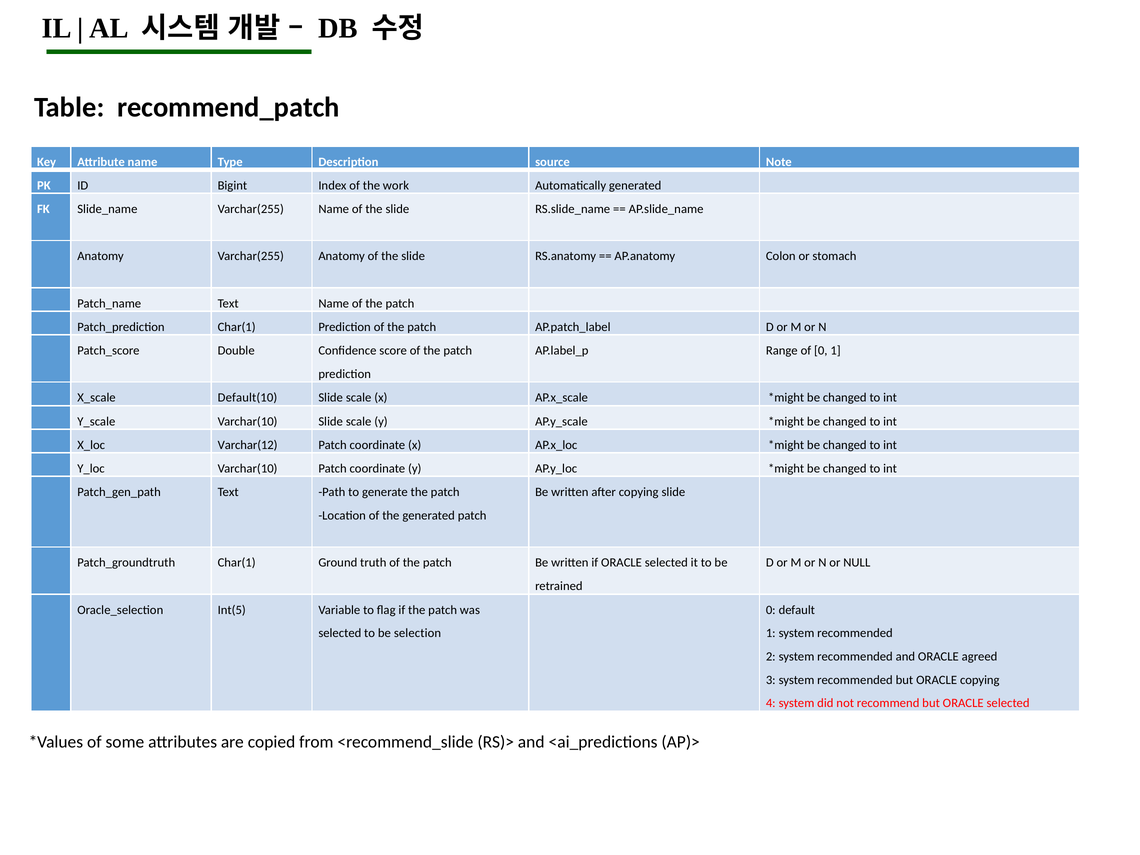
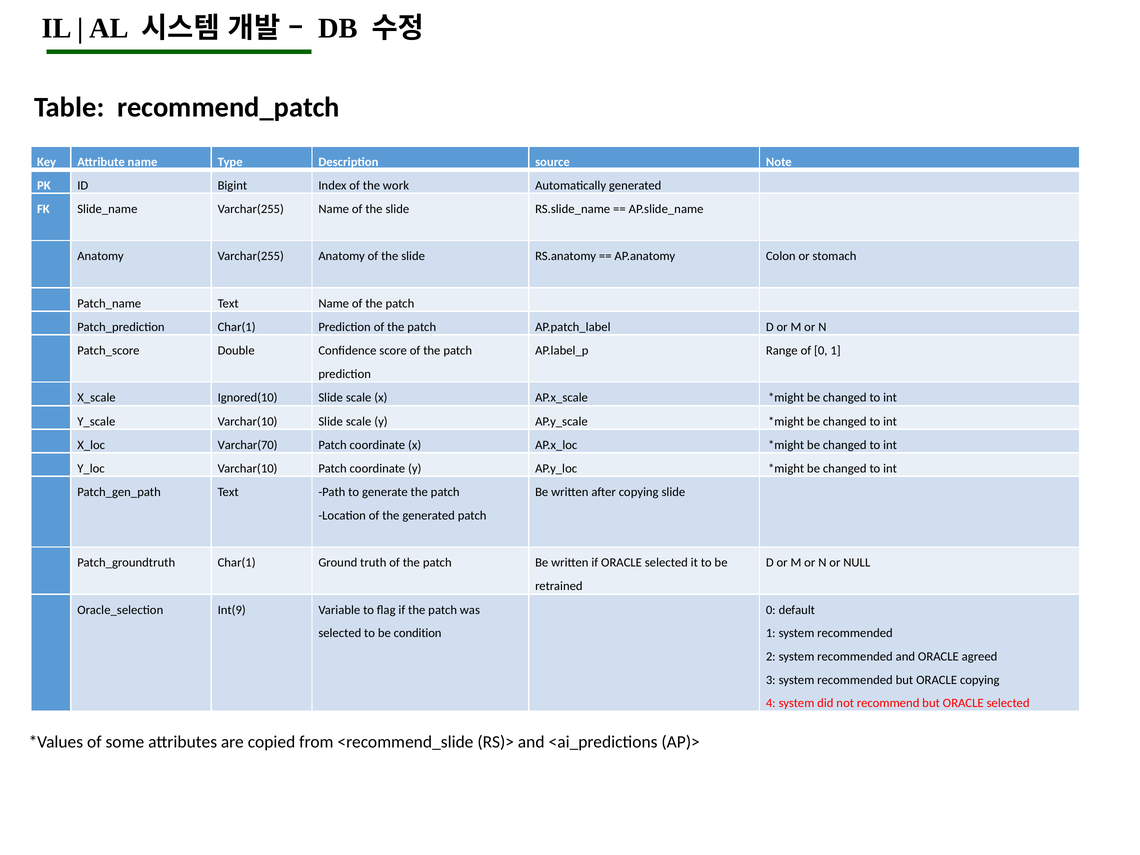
Default(10: Default(10 -> Ignored(10 (248, 398)
Varchar(12: Varchar(12 -> Varchar(70 (248, 445)
Int(5: Int(5 -> Int(9 (232, 610)
selection: selection -> condition (418, 633)
